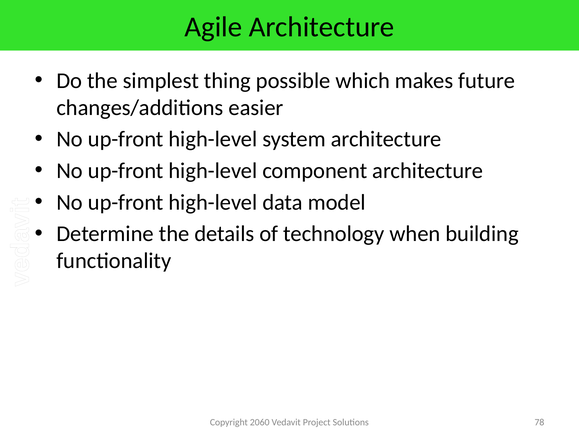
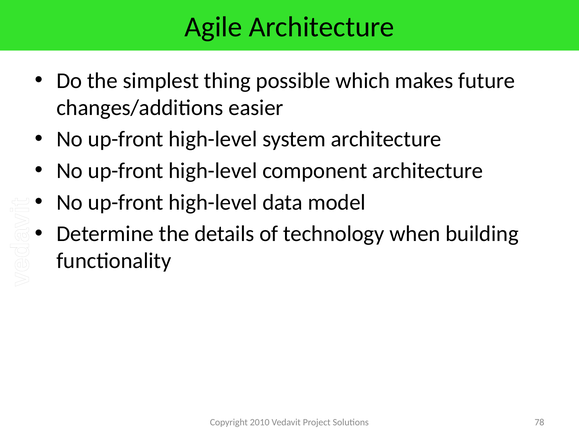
2060: 2060 -> 2010 (260, 423)
